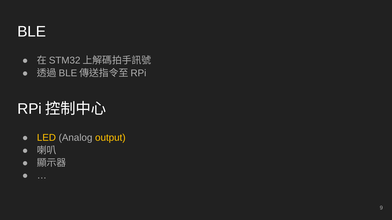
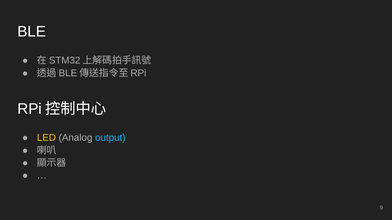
output colour: yellow -> light blue (110, 138)
